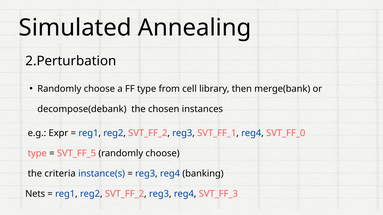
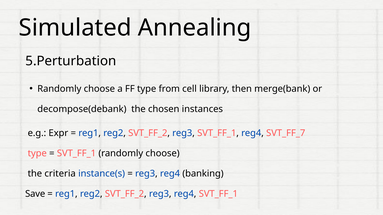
2.Perturbation: 2.Perturbation -> 5.Perturbation (71, 61)
SVT_FF_0: SVT_FF_0 -> SVT_FF_7 (286, 133)
SVT_FF_5: SVT_FF_5 -> SVT_FF_1 (76, 154)
Nets: Nets -> Save (35, 194)
reg4 SVT_FF_3: SVT_FF_3 -> SVT_FF_1 (218, 194)
